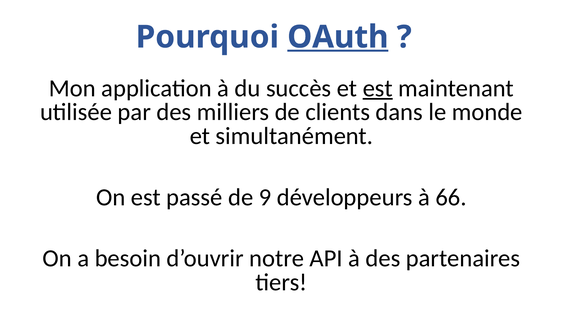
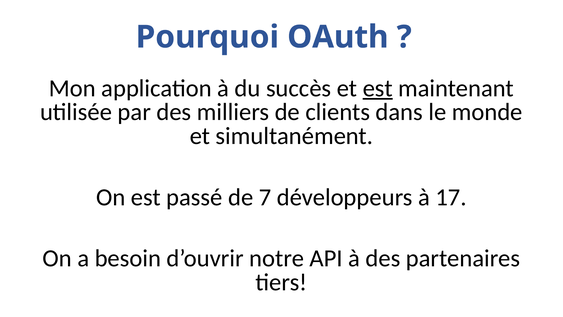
OAuth underline: present -> none (338, 37)
9: 9 -> 7 (265, 197)
66: 66 -> 17 (451, 197)
